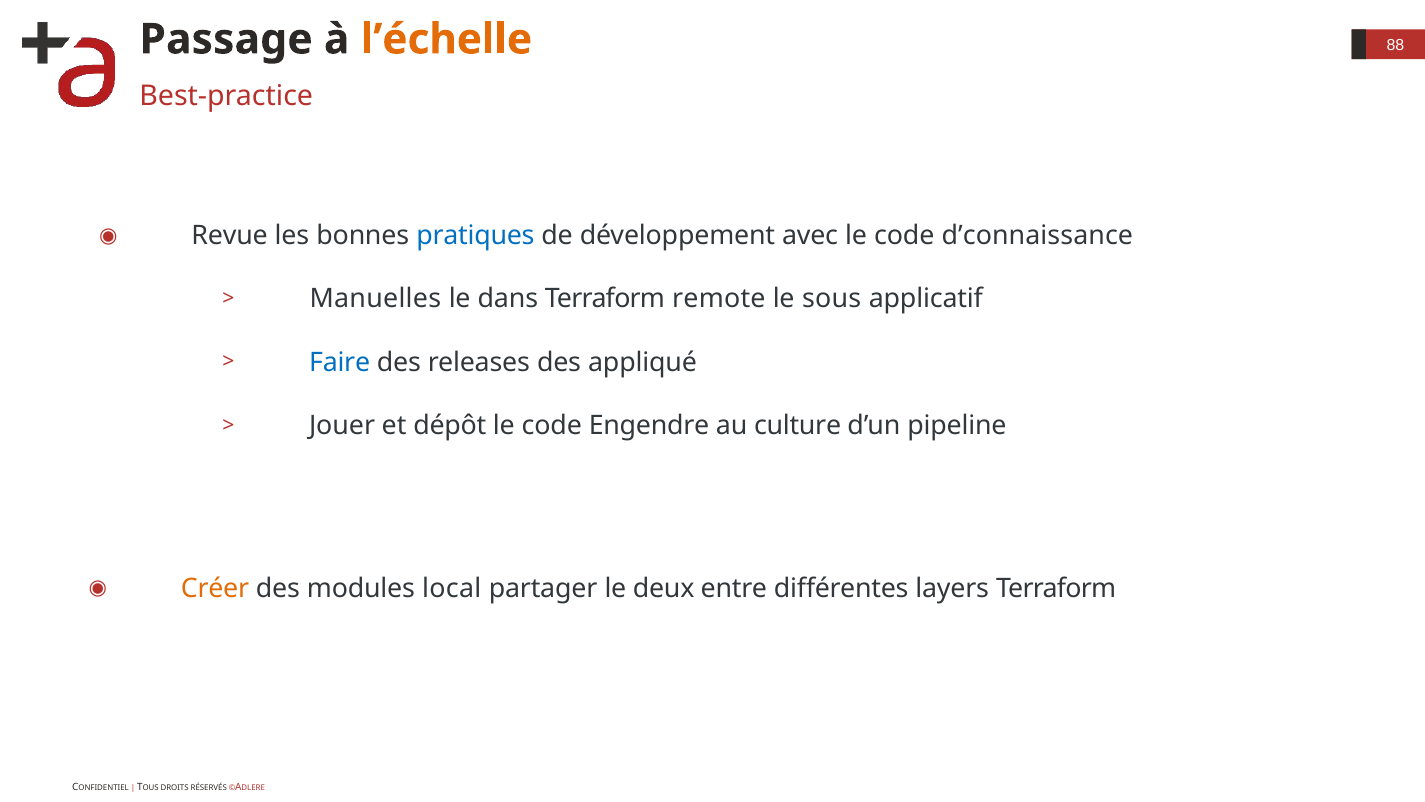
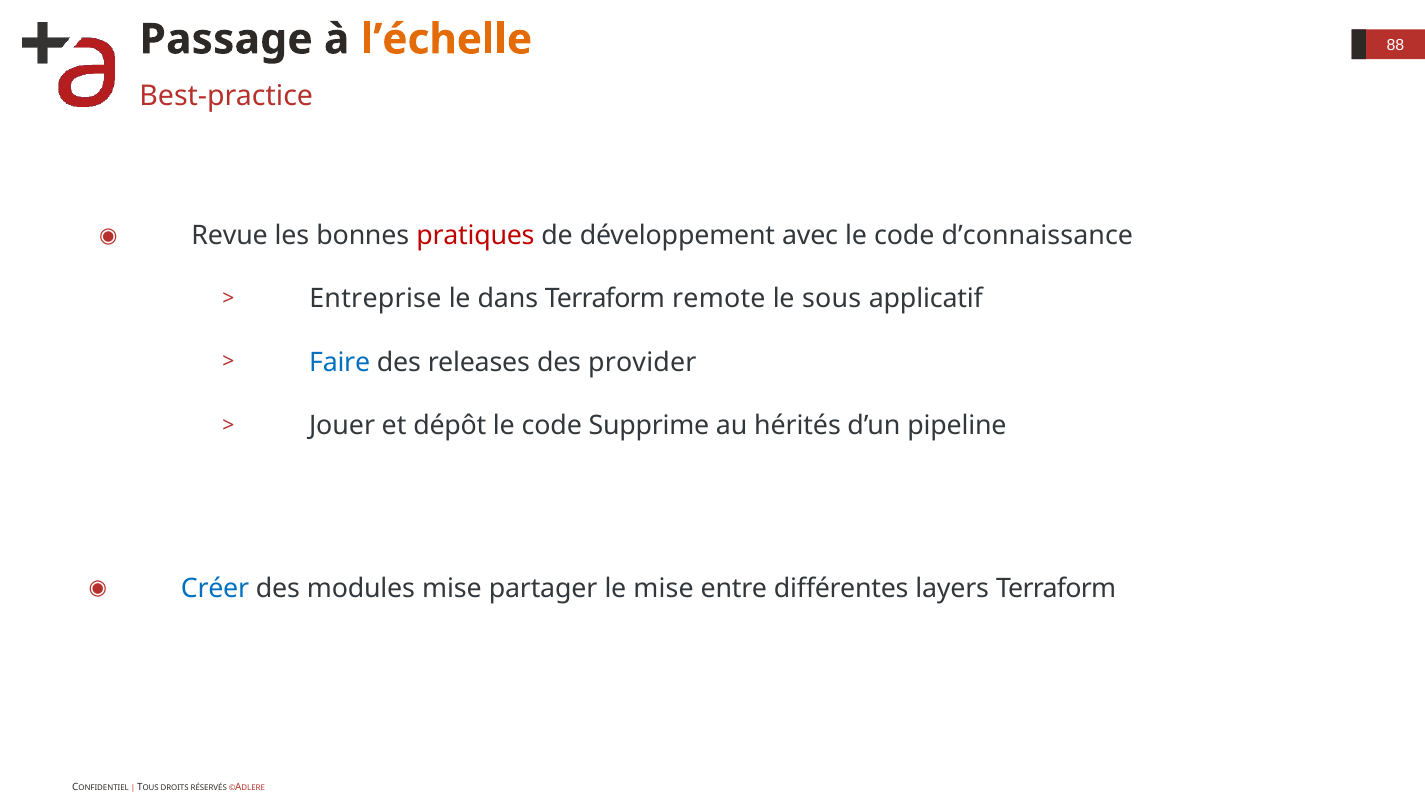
pratiques colour: blue -> red (475, 236)
Manuelles: Manuelles -> Entreprise (375, 299)
appliqué: appliqué -> provider (642, 362)
Engendre: Engendre -> Supprime (649, 426)
culture: culture -> hérités (797, 426)
Créer colour: orange -> blue (215, 588)
modules local: local -> mise (452, 588)
le deux: deux -> mise (663, 588)
